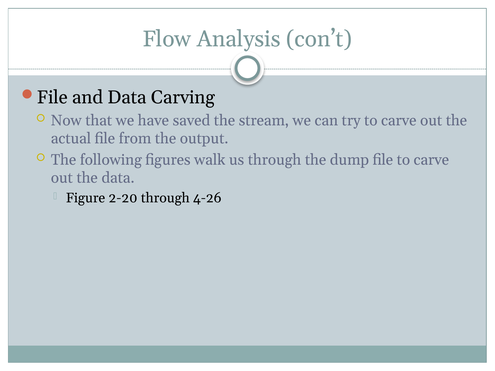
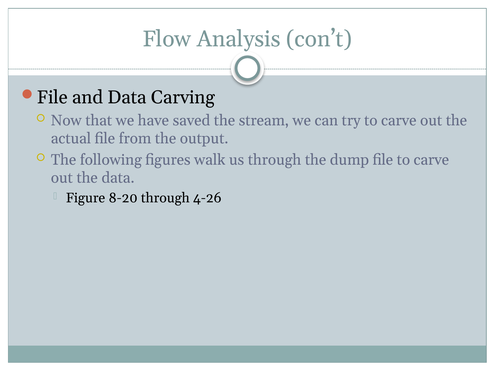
2-20: 2-20 -> 8-20 (123, 198)
